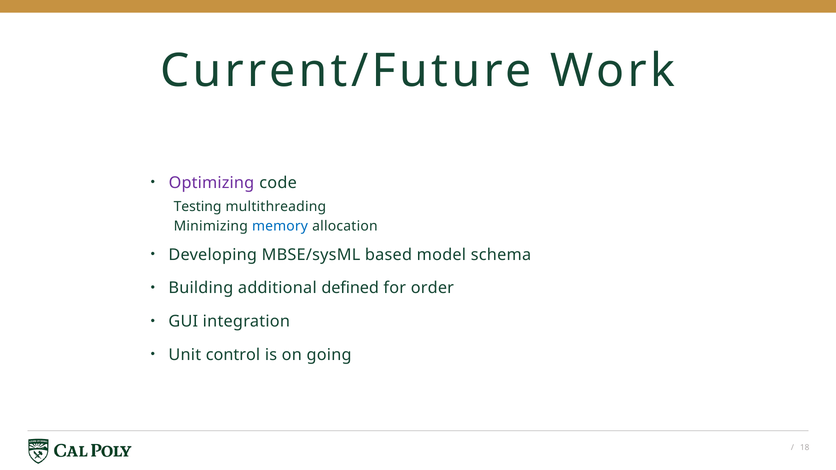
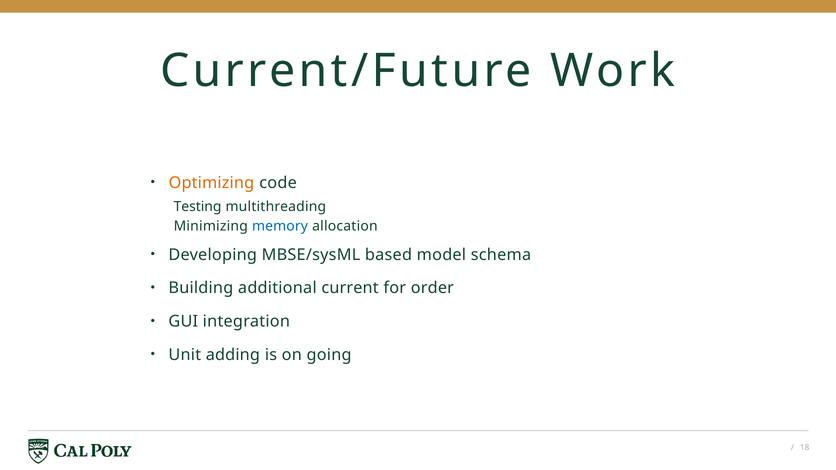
Optimizing colour: purple -> orange (211, 183)
defined: defined -> current (350, 288)
control: control -> adding (233, 355)
